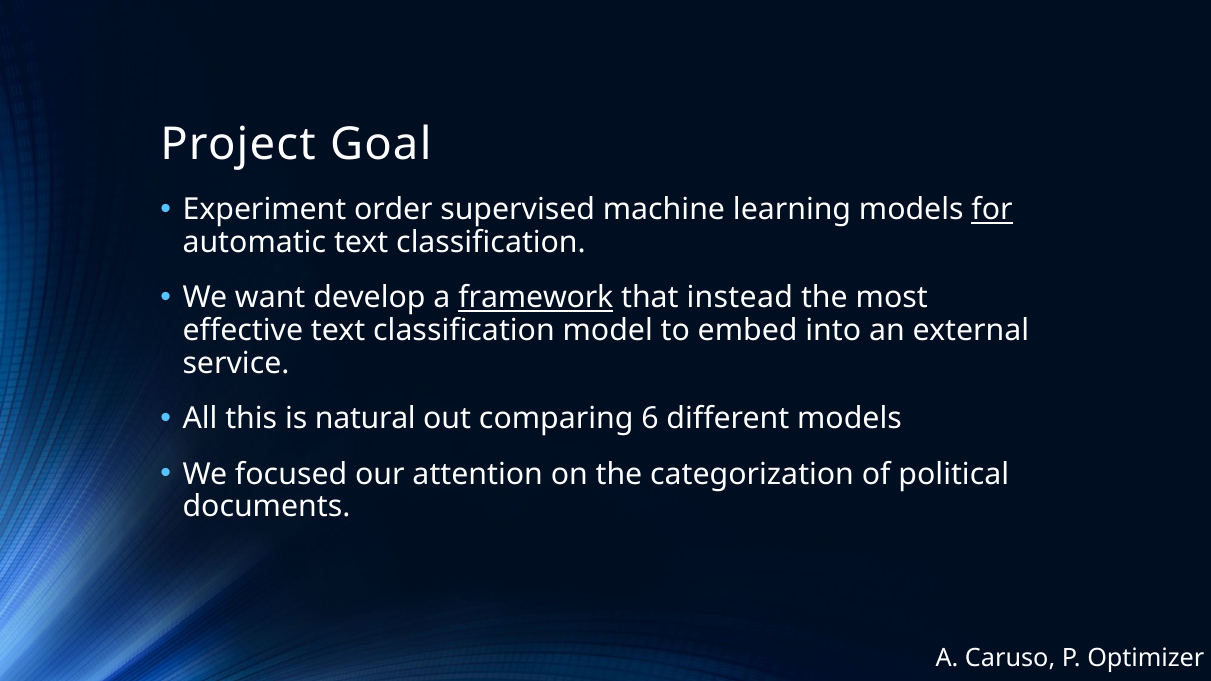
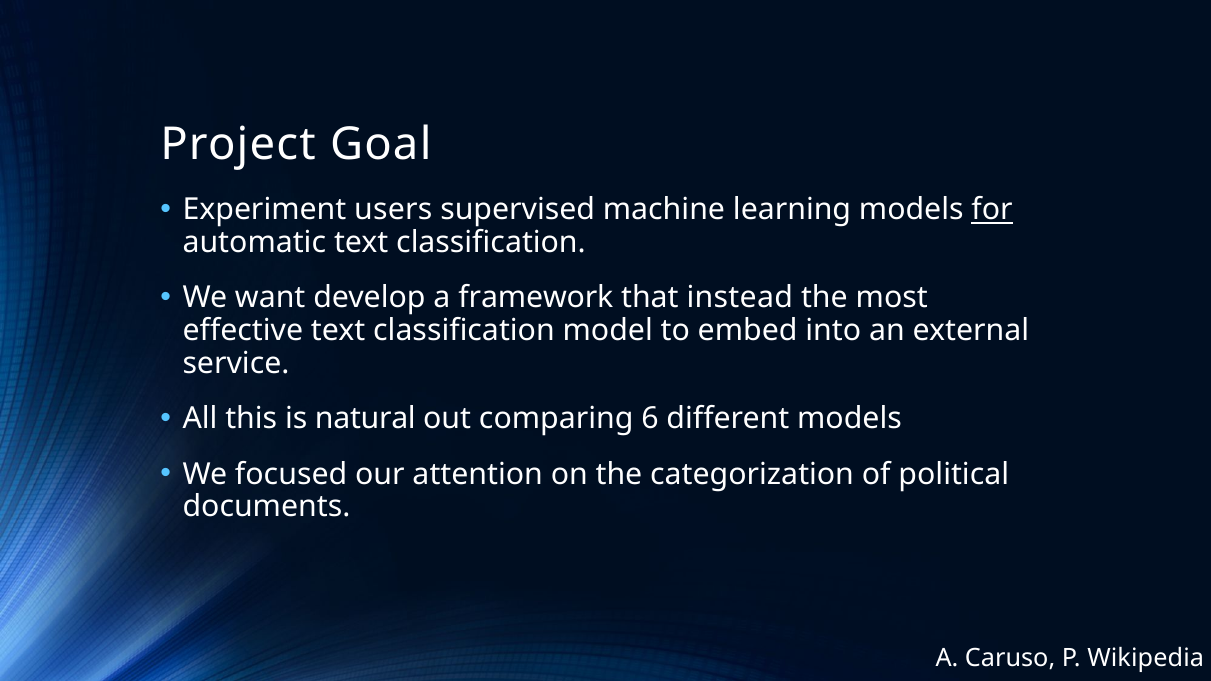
order: order -> users (393, 210)
framework underline: present -> none (536, 298)
Optimizer: Optimizer -> Wikipedia (1146, 659)
